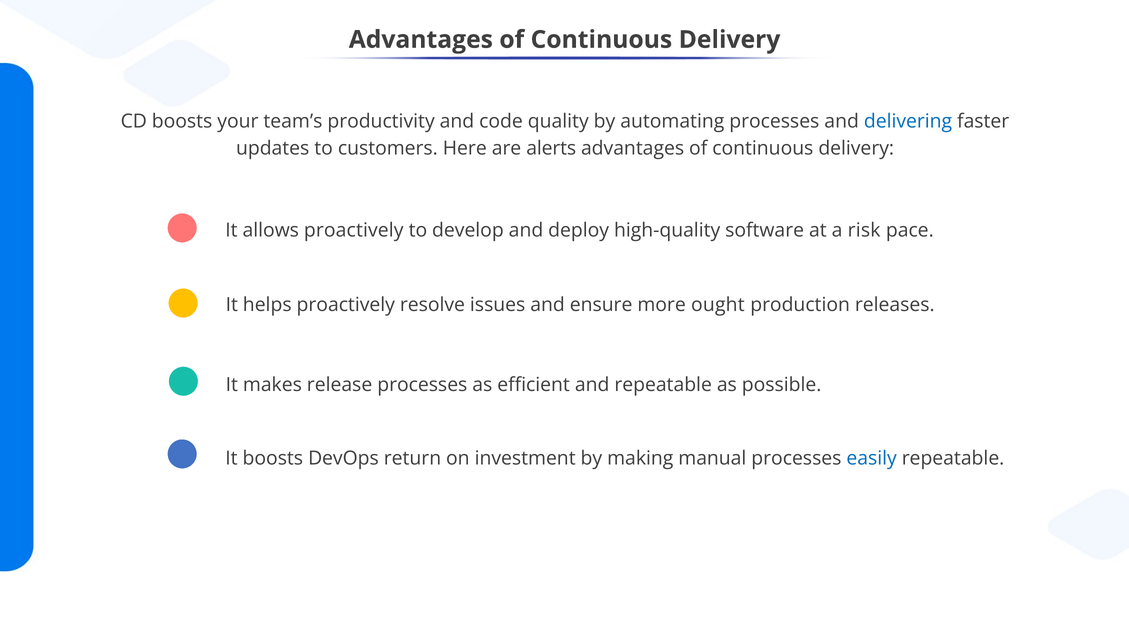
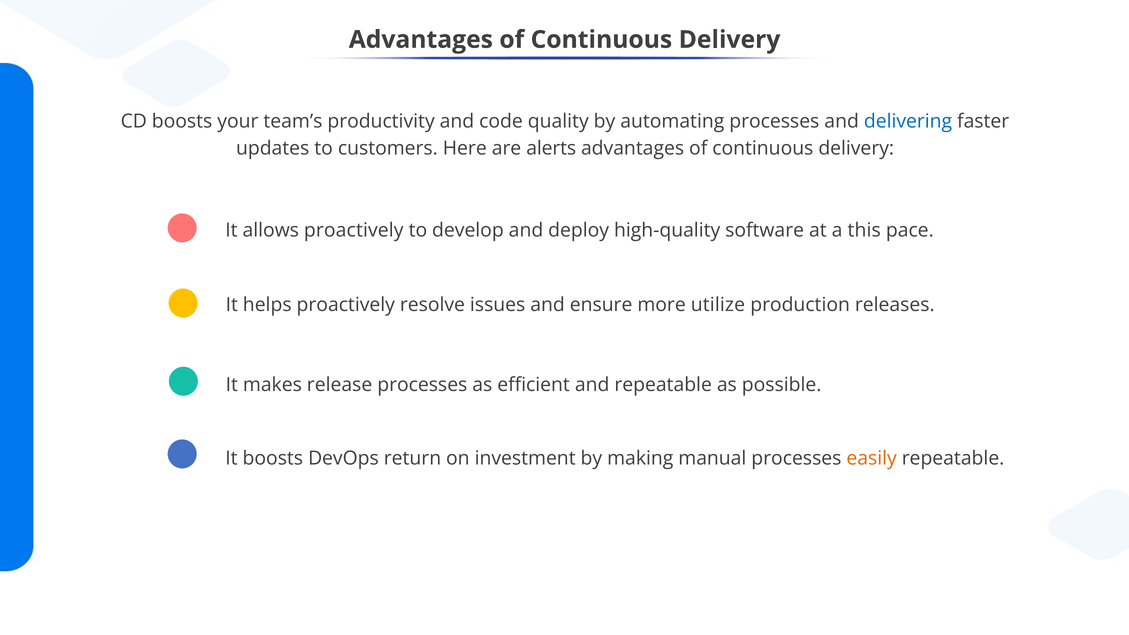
risk: risk -> this (864, 230)
ought: ought -> utilize (718, 305)
easily colour: blue -> orange (872, 459)
